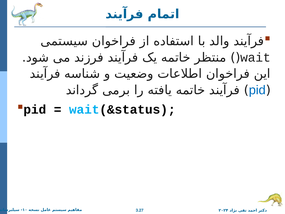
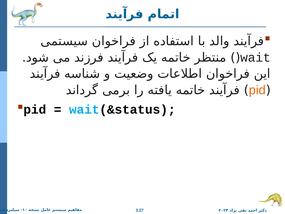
pid colour: blue -> orange (257, 90)
